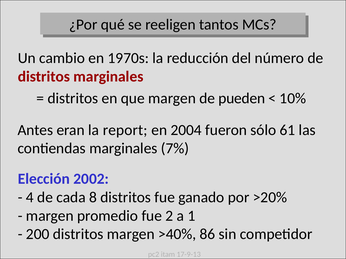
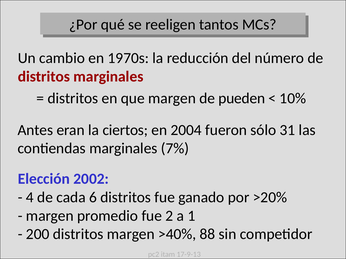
report: report -> ciertos (125, 130)
61: 61 -> 31 (287, 130)
8: 8 -> 6 (93, 198)
86: 86 -> 88 (207, 235)
